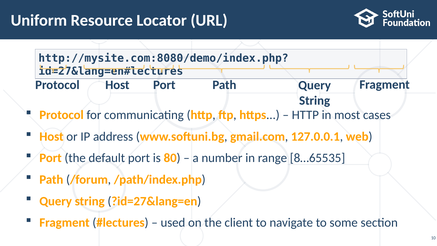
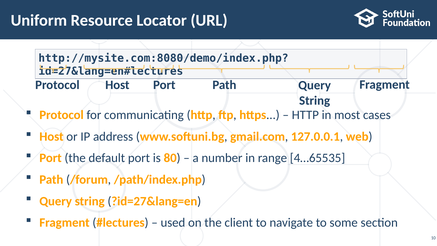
8…65535: 8…65535 -> 4…65535 (318, 158)
